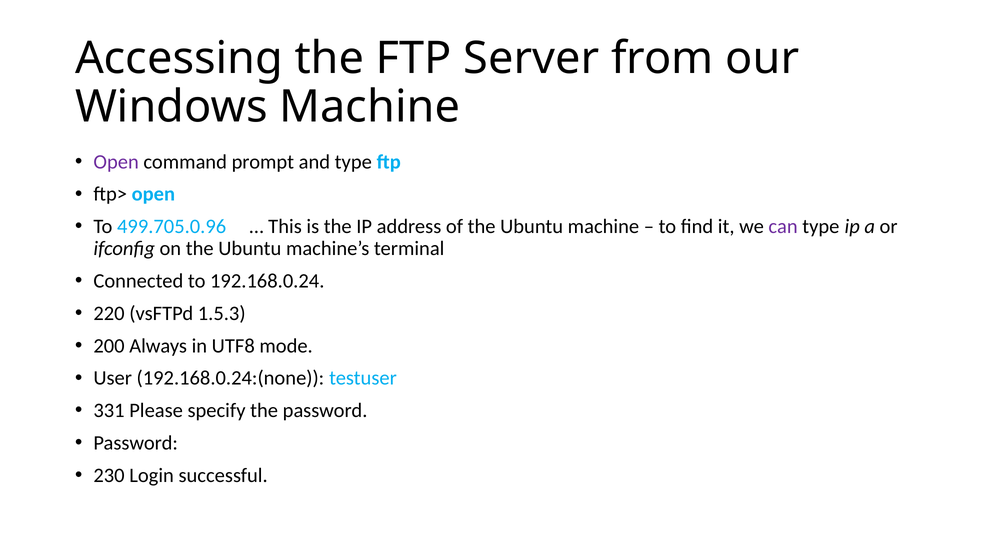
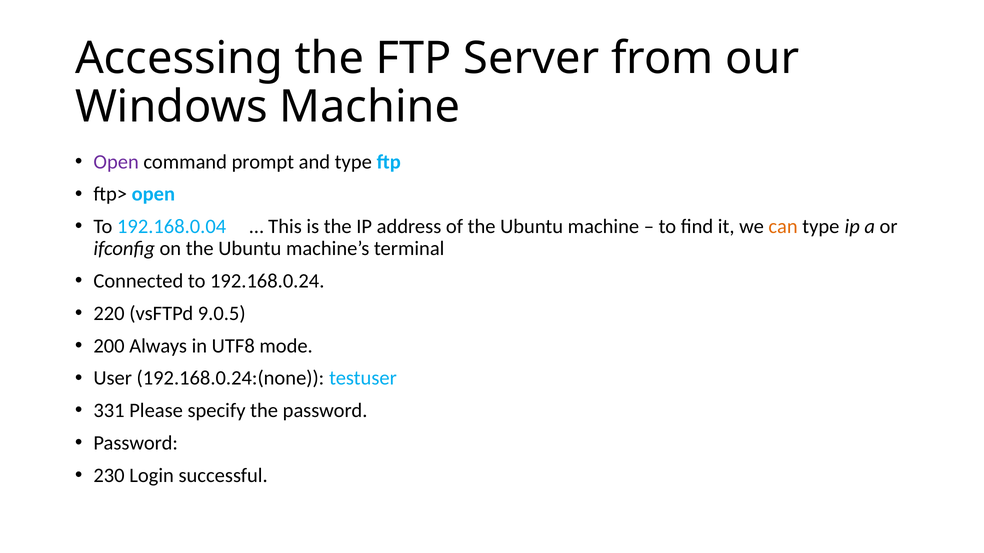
499.705.0.96: 499.705.0.96 -> 192.168.0.04 (172, 227)
can colour: purple -> orange (783, 227)
1.5.3: 1.5.3 -> 9.0.5 (222, 314)
